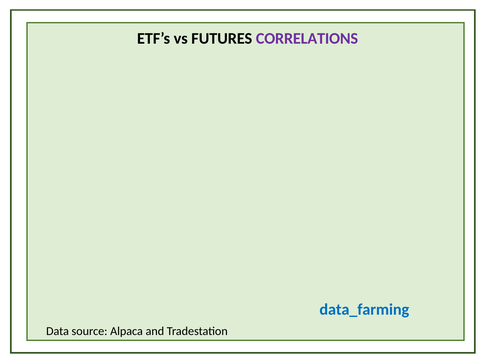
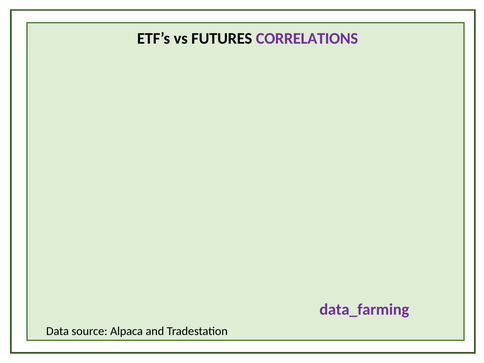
data_farming colour: blue -> purple (364, 309)
